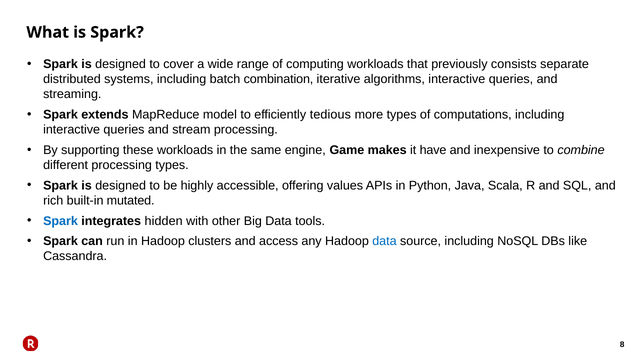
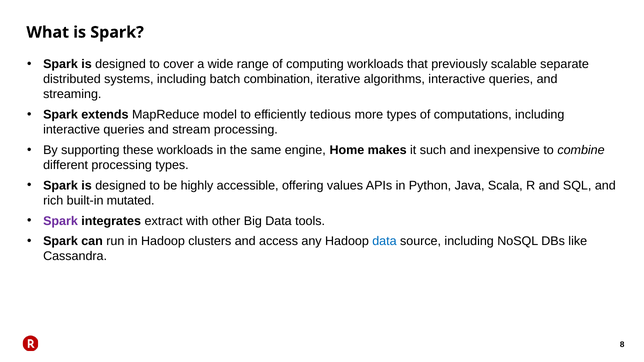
consists: consists -> scalable (514, 64)
Game: Game -> Home (347, 150)
have: have -> such (433, 150)
Spark colour: blue -> purple (61, 221)
hidden: hidden -> extract (164, 221)
